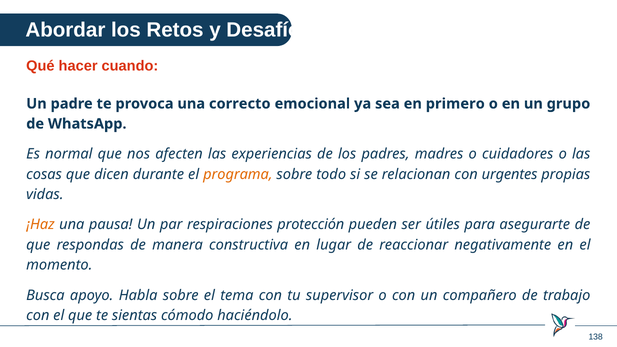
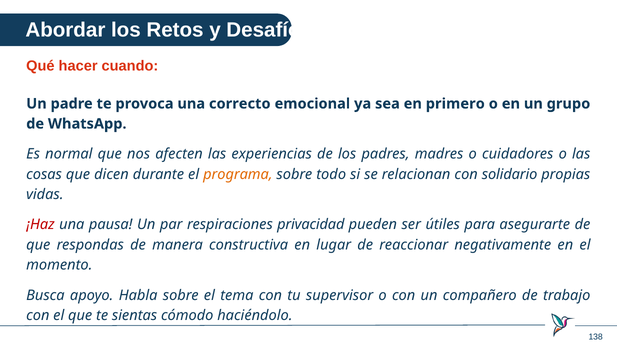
urgentes: urgentes -> solidario (510, 174)
¡Haz colour: orange -> red (40, 225)
protección: protección -> privacidad (311, 225)
